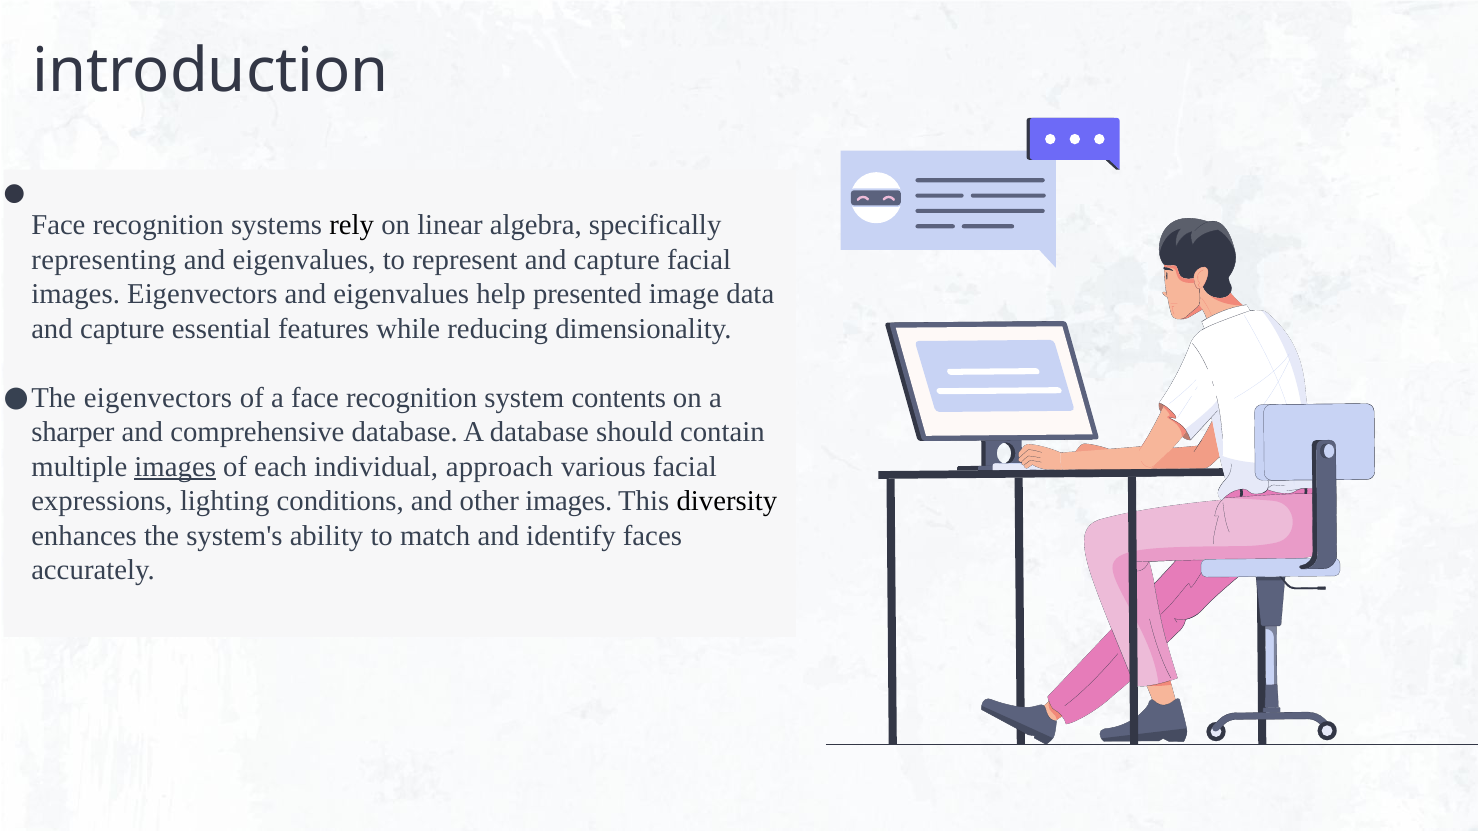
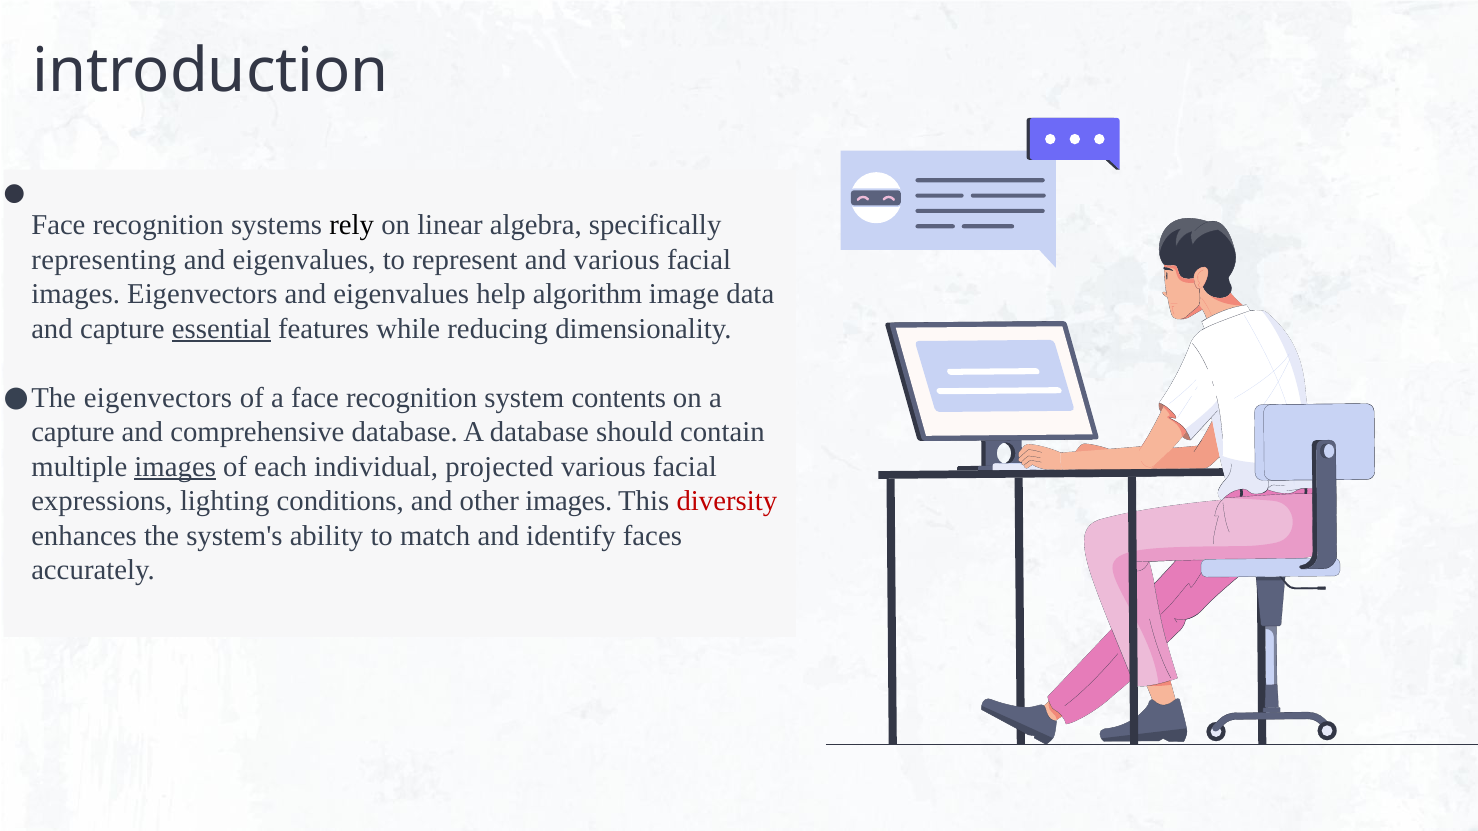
represent and capture: capture -> various (617, 260)
presented: presented -> algorithm (588, 294)
essential underline: none -> present (221, 329)
sharper: sharper -> capture (73, 433)
approach: approach -> projected (499, 467)
diversity colour: black -> red (727, 502)
